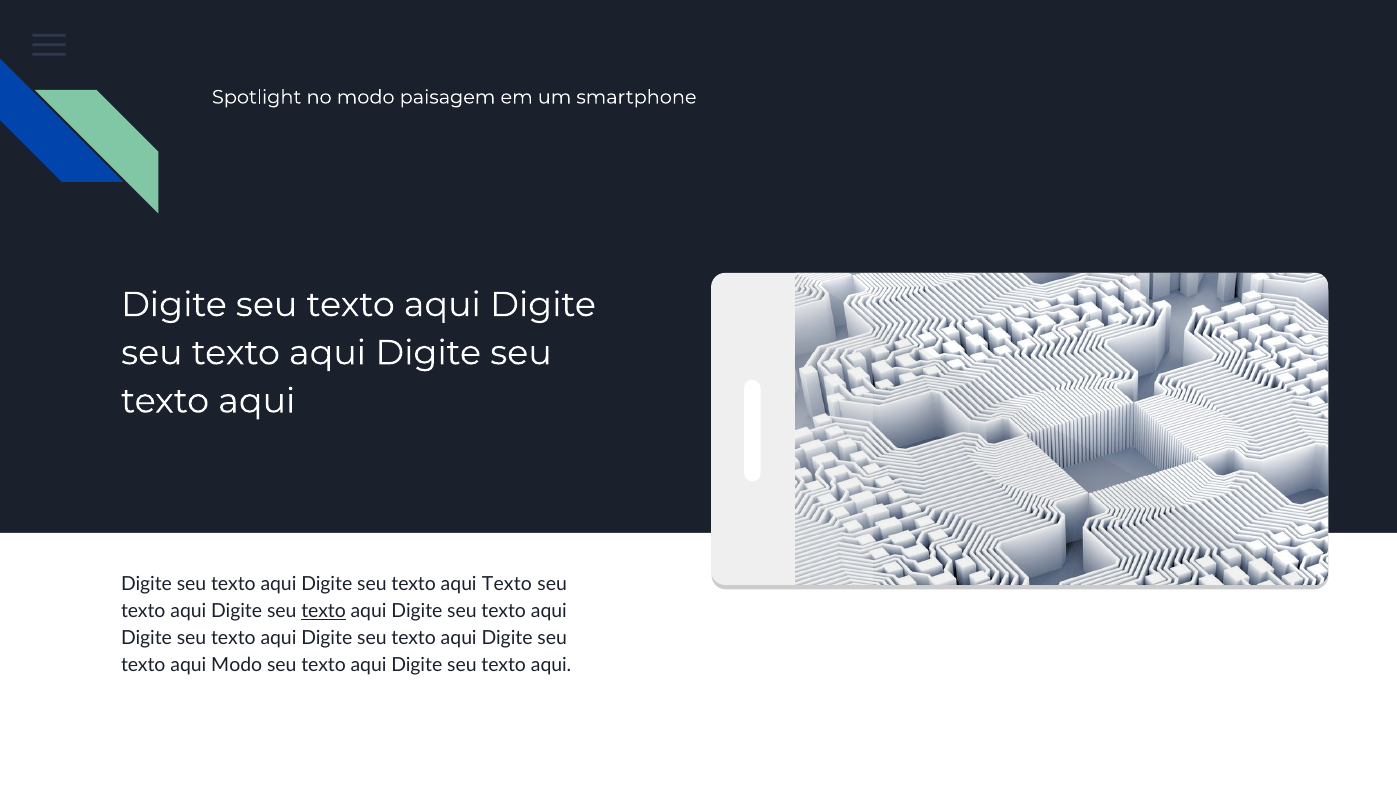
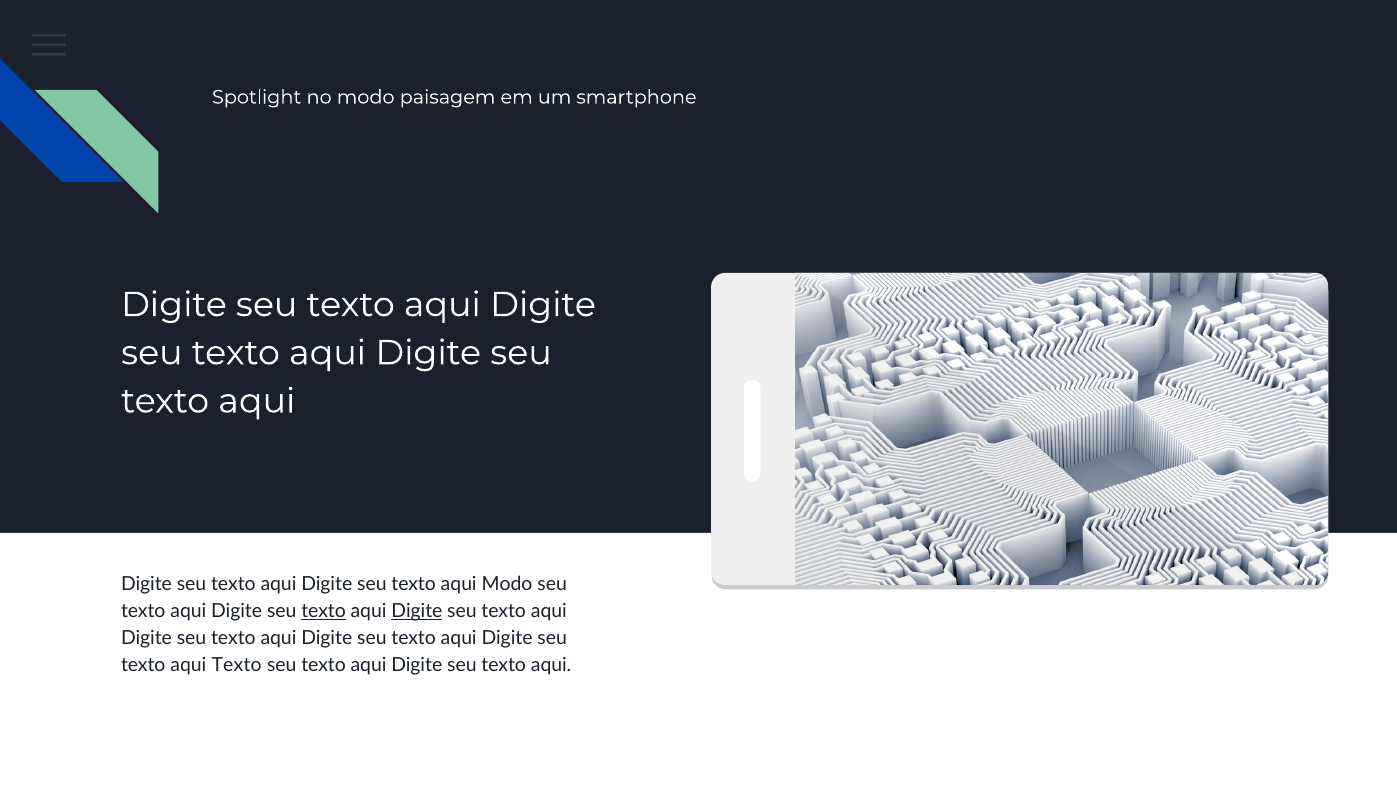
aqui Texto: Texto -> Modo (507, 584)
Digite underline: none -> present (417, 611)
aqui Modo: Modo -> Texto (237, 665)
